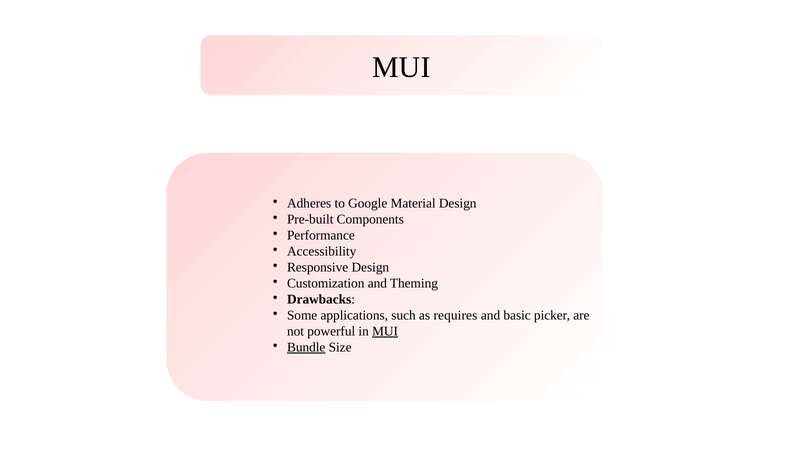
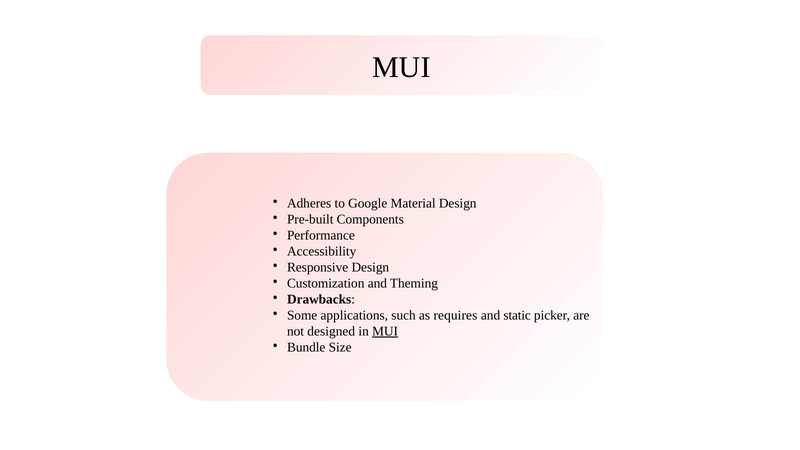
basic: basic -> static (517, 315)
powerful: powerful -> designed (331, 331)
Bundle underline: present -> none (306, 347)
